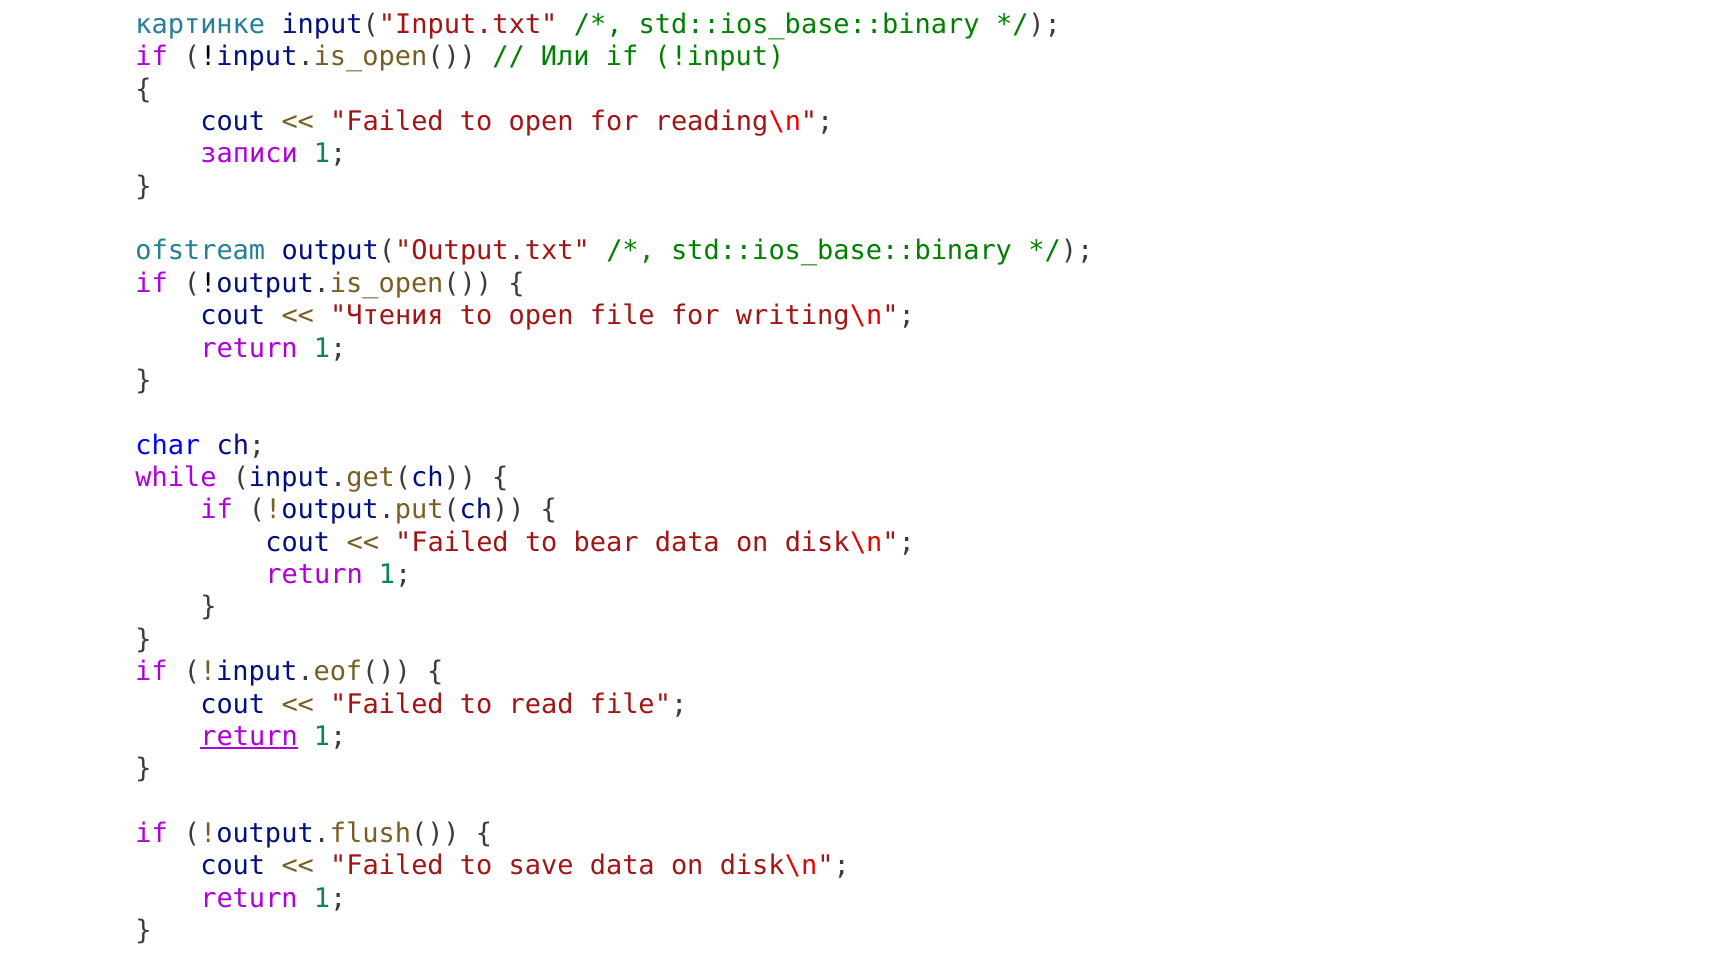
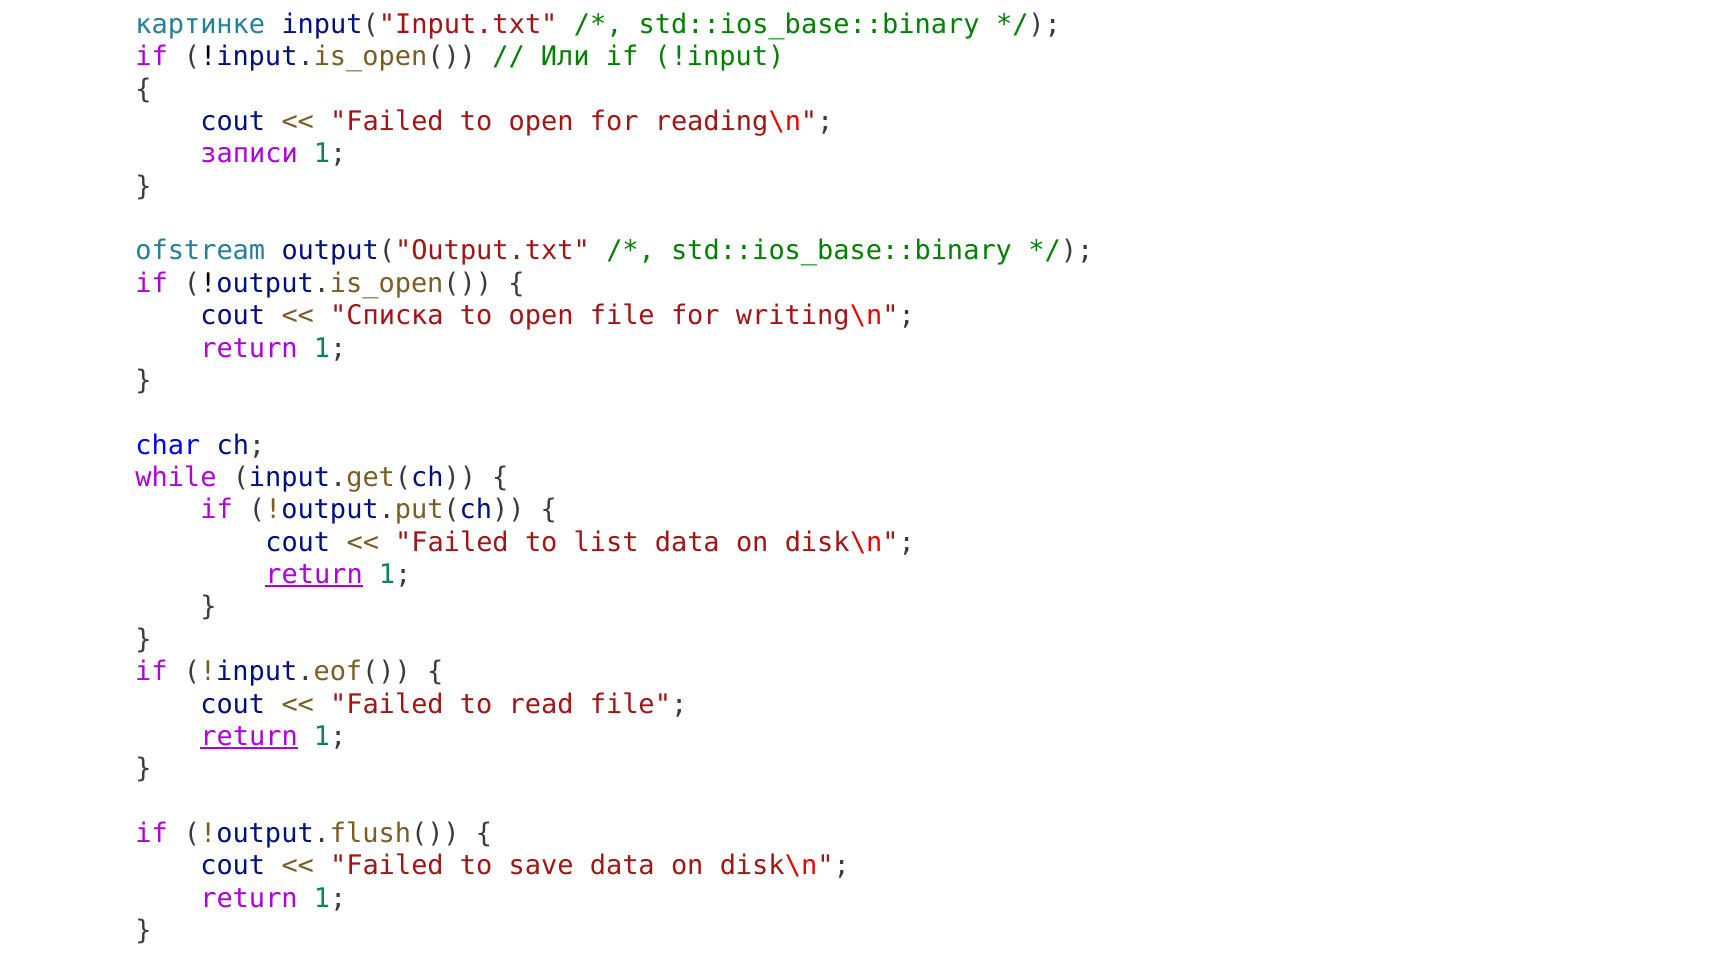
Чтения: Чтения -> Списка (387, 316)
bear: bear -> list (606, 543)
return underline: none -> present (314, 575)
